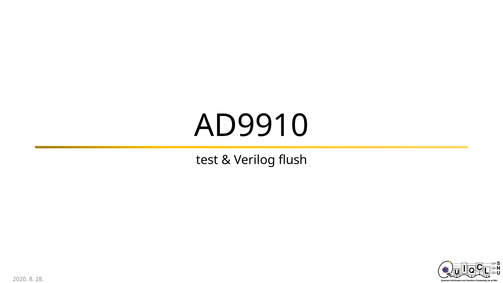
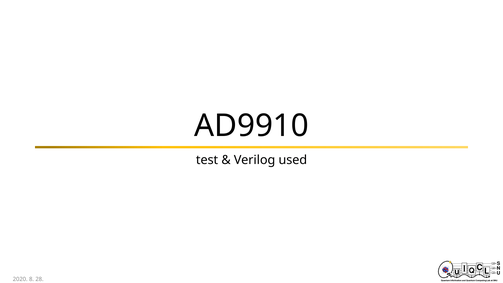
flush: flush -> used (293, 160)
